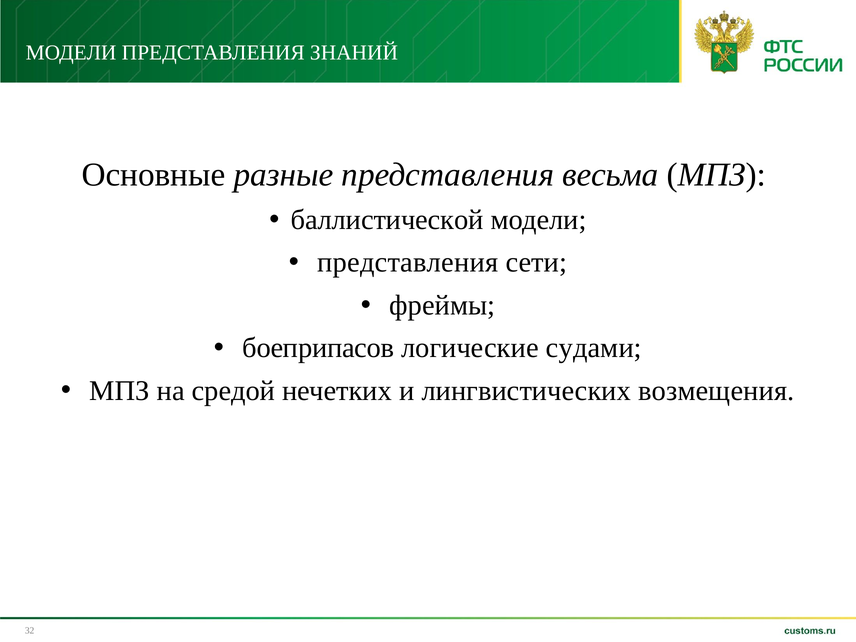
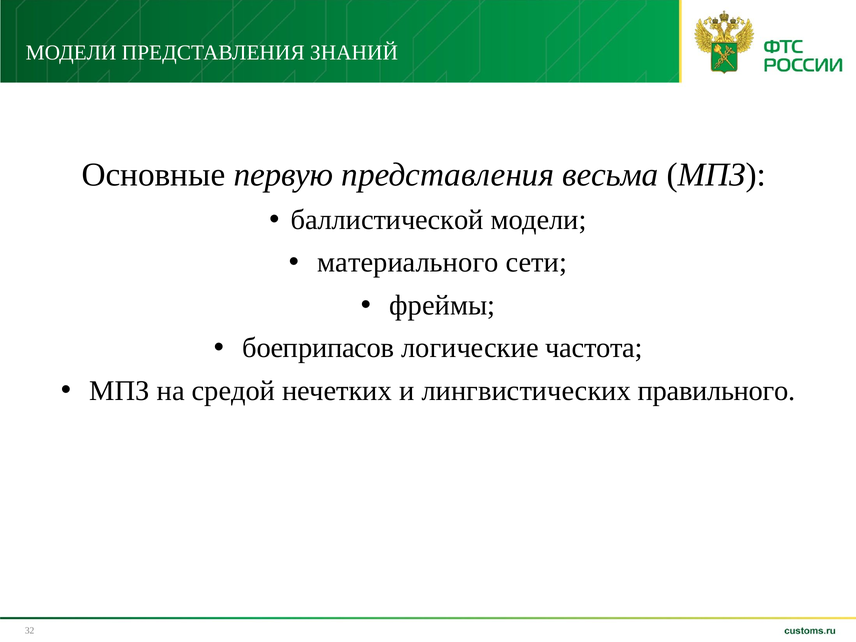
разные: разные -> первую (283, 175)
представления: представления -> материального (408, 263)
судами: судами -> частота (594, 348)
возмещения: возмещения -> правильного (717, 391)
